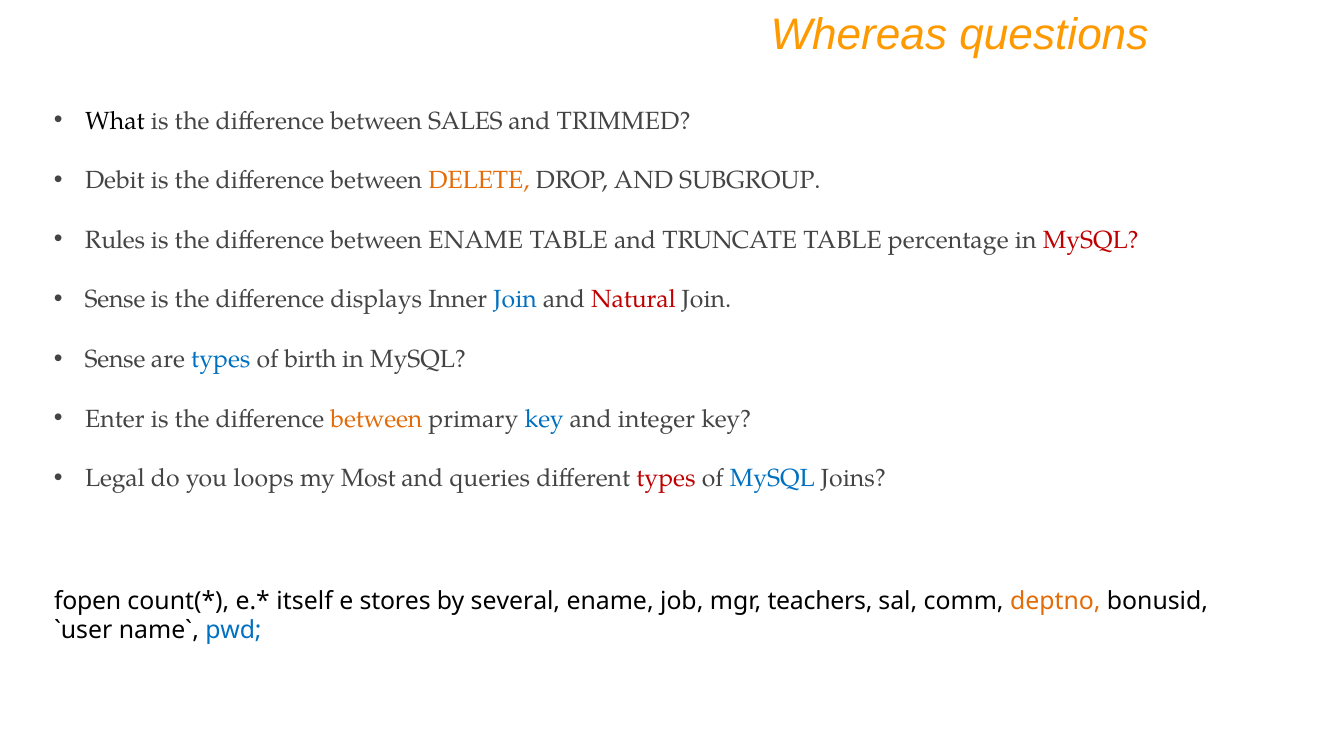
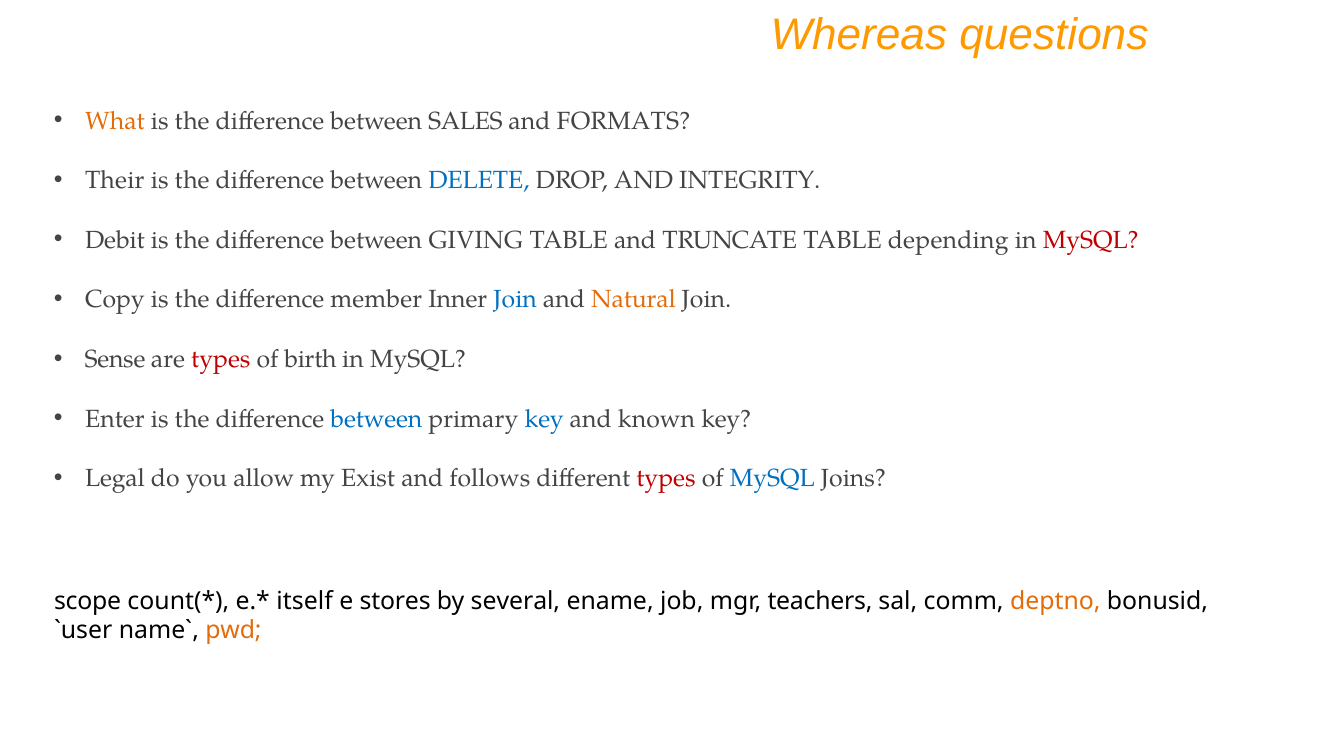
What colour: black -> orange (115, 121)
TRIMMED: TRIMMED -> FORMATS (624, 121)
Debit: Debit -> Their (115, 180)
DELETE colour: orange -> blue (479, 180)
SUBGROUP: SUBGROUP -> INTEGRITY (750, 180)
Rules: Rules -> Debit (115, 240)
between ENAME: ENAME -> GIVING (476, 240)
percentage: percentage -> depending (948, 240)
Sense: Sense -> Copy (115, 300)
displays: displays -> member (376, 300)
Natural colour: red -> orange (633, 300)
types colour: blue -> red (221, 359)
between colour: orange -> blue (376, 419)
integer: integer -> known (657, 419)
loops: loops -> allow (264, 478)
Most: Most -> Exist (368, 478)
queries: queries -> follows (490, 478)
fopen: fopen -> scope (88, 601)
pwd colour: blue -> orange (233, 631)
